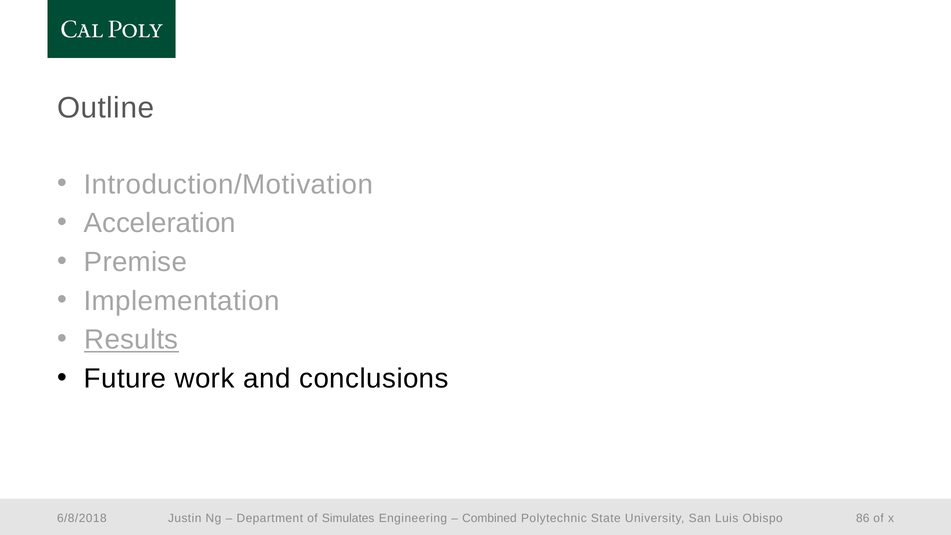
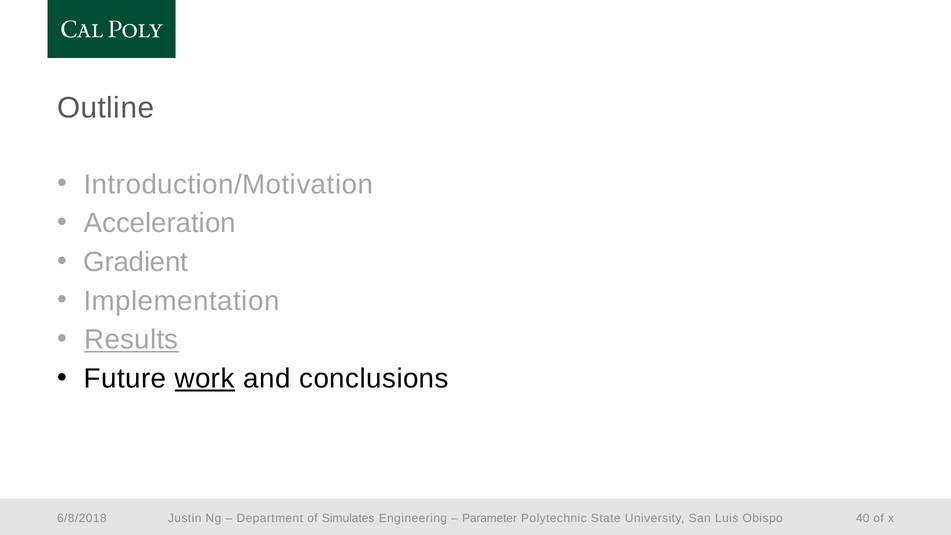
Premise: Premise -> Gradient (136, 262)
work underline: none -> present (205, 379)
Combined: Combined -> Parameter (490, 518)
86: 86 -> 40 (863, 518)
